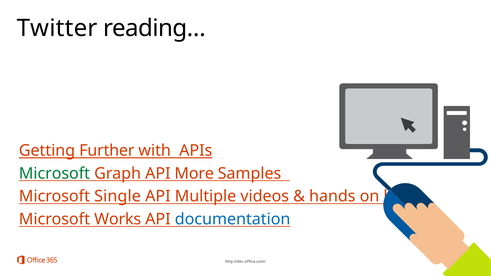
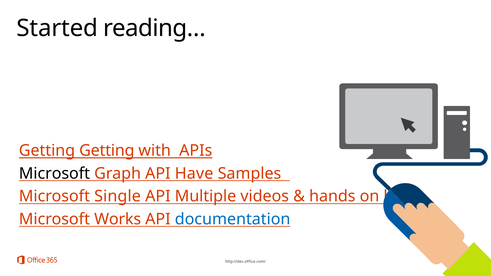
Twitter: Twitter -> Started (57, 28)
Getting Further: Further -> Getting (107, 151)
Microsoft colour: green -> black (54, 174)
More: More -> Have (194, 174)
